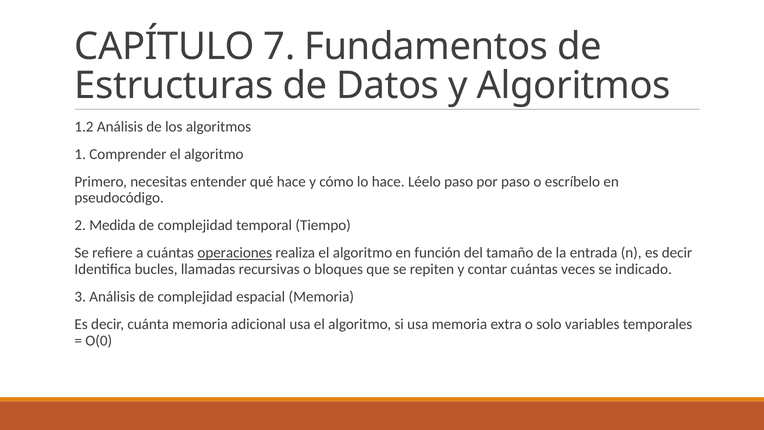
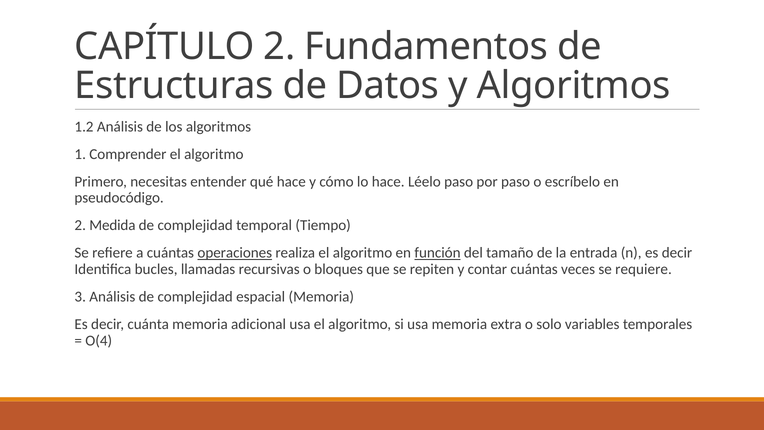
CAPÍTULO 7: 7 -> 2 (279, 47)
función underline: none -> present (438, 253)
indicado: indicado -> requiere (644, 269)
O(0: O(0 -> O(4 (99, 340)
